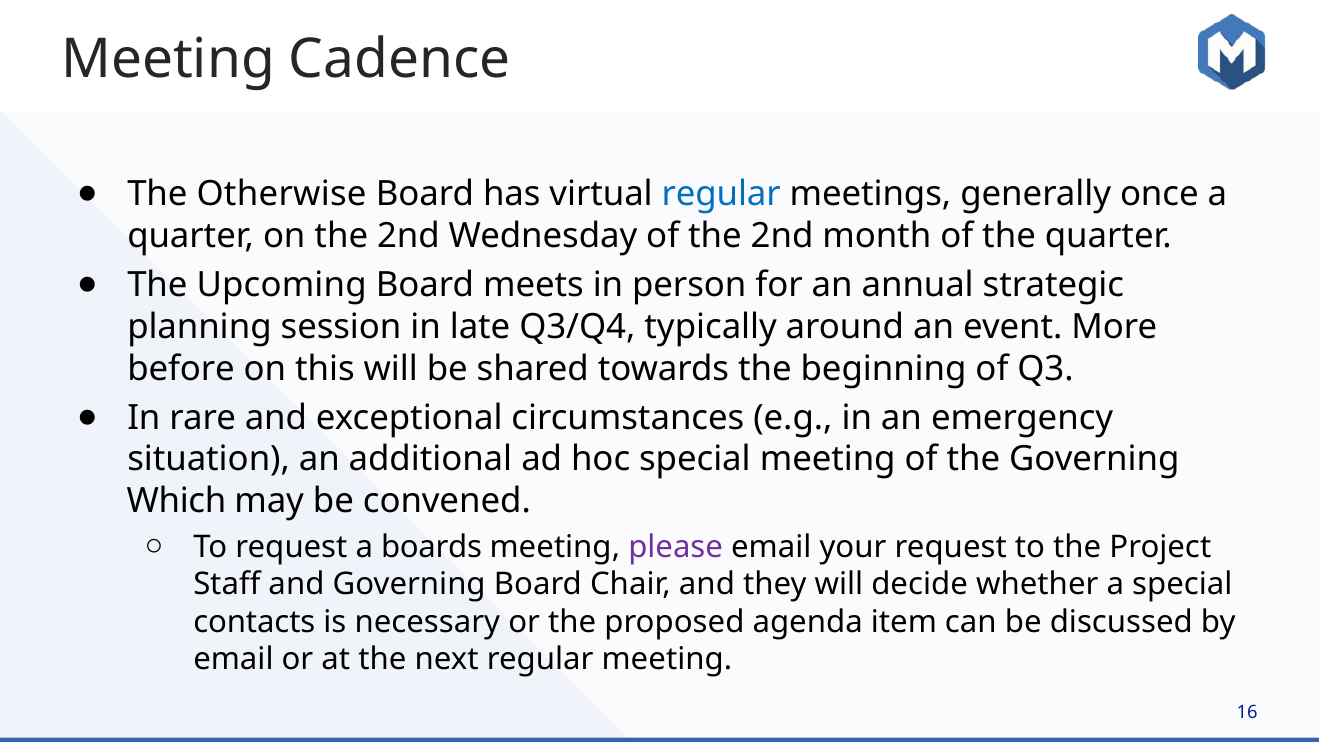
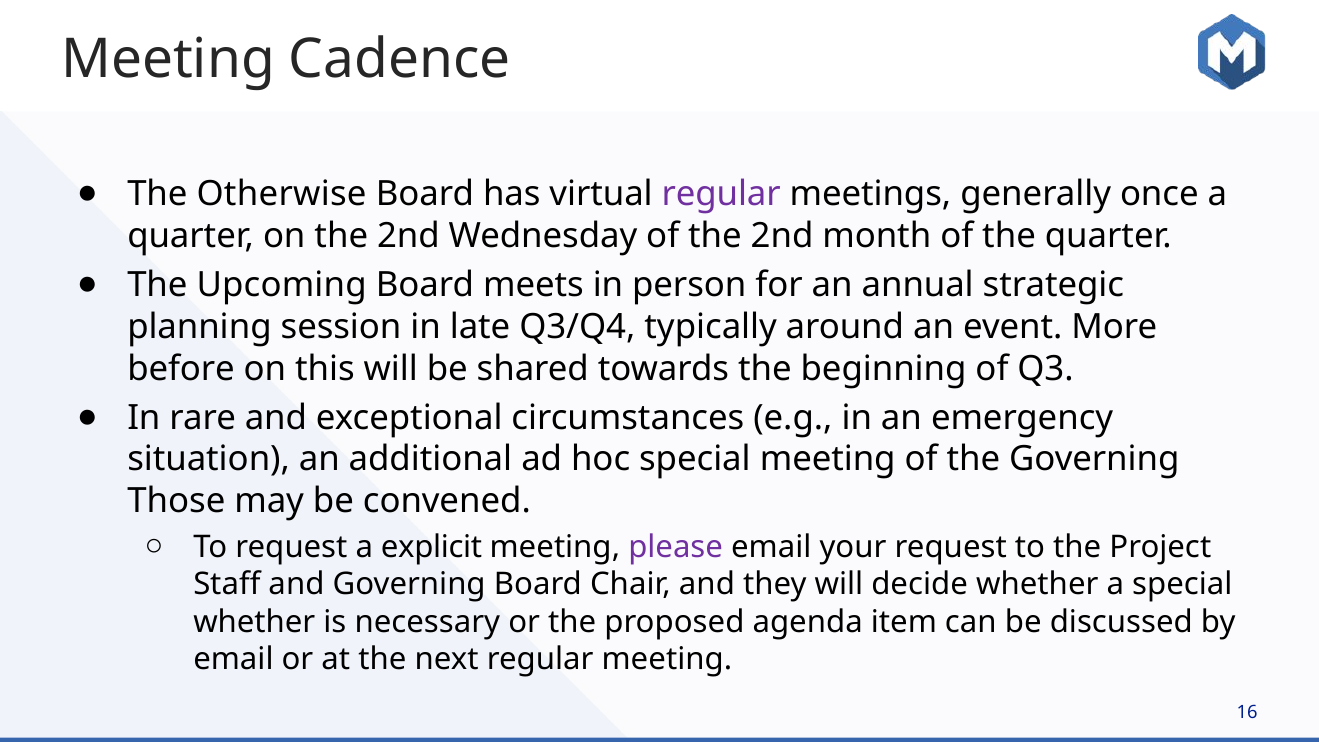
regular colour: blue -> purple (721, 194)
Which: Which -> Those (176, 501)
boards: boards -> explicit (432, 547)
contacts: contacts -> whether (254, 622)
